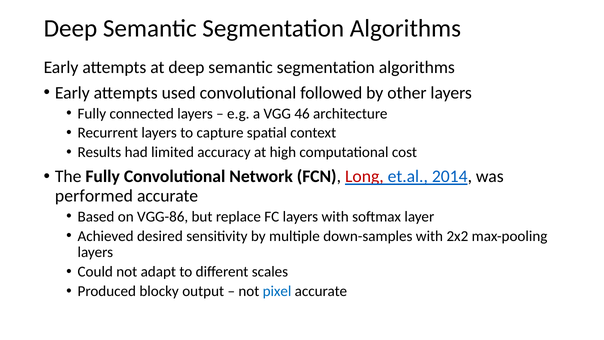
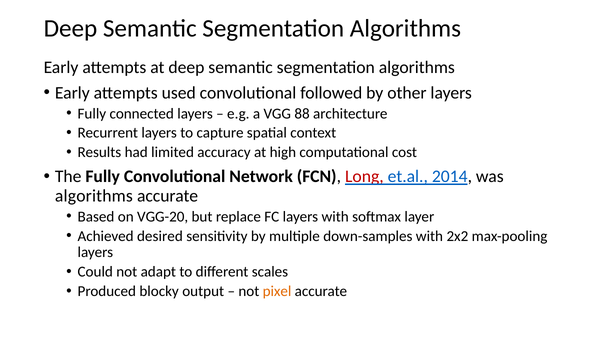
46: 46 -> 88 (302, 113)
performed: performed -> algorithms (94, 196)
VGG-86: VGG-86 -> VGG-20 (163, 216)
pixel colour: blue -> orange (277, 291)
